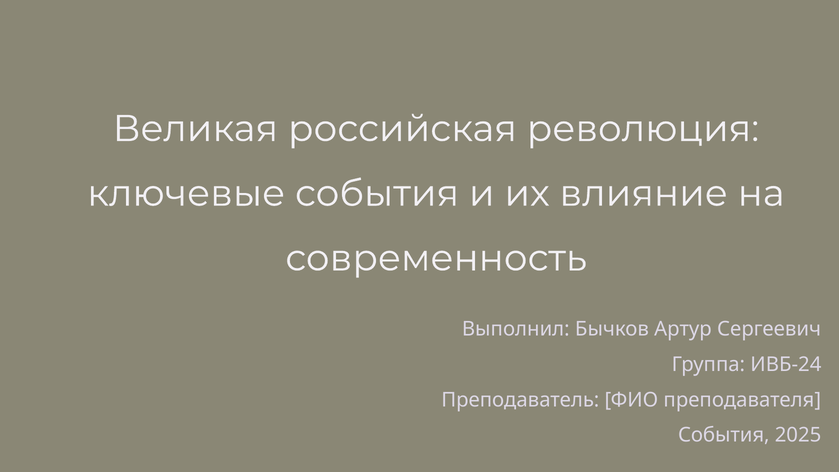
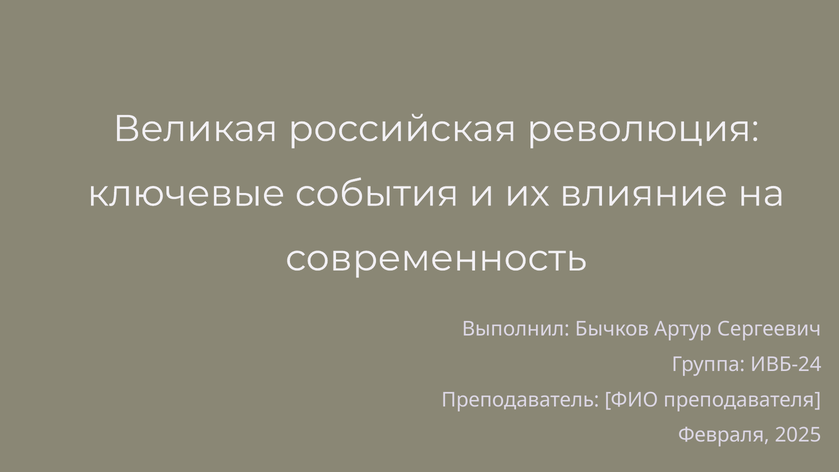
События: События -> Февраля (724, 435)
